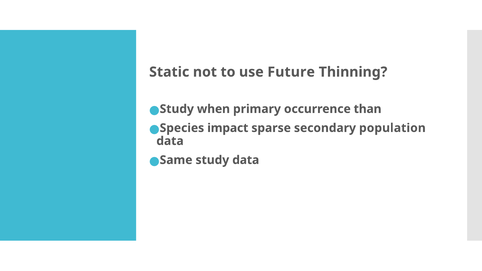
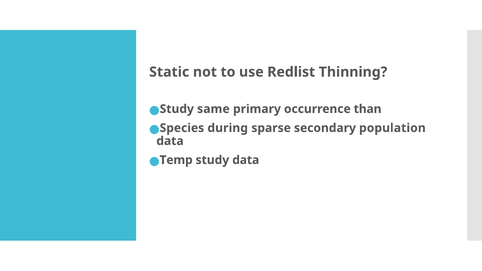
Future: Future -> Redlist (291, 72)
when: when -> same (213, 109)
impact: impact -> during (228, 128)
Same: Same -> Temp (176, 160)
